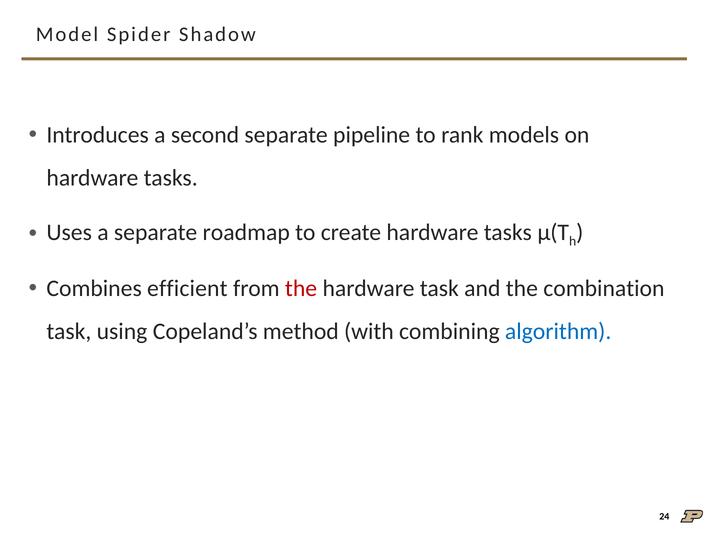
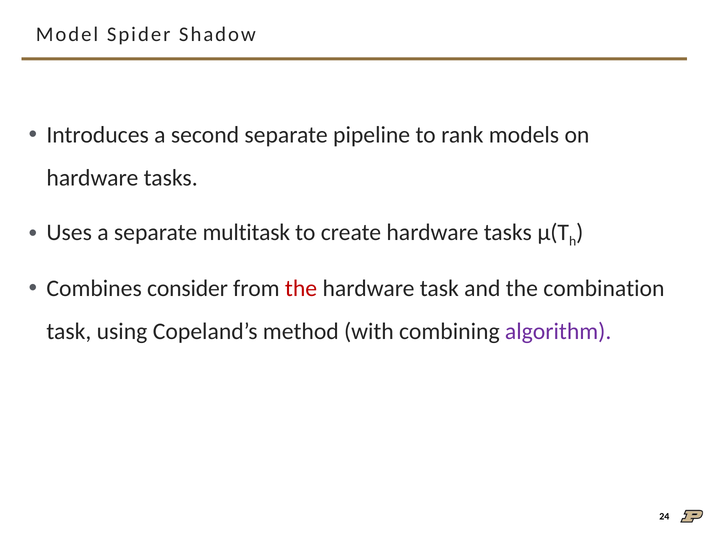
roadmap: roadmap -> multitask (246, 232)
efficient: efficient -> consider (188, 289)
algorithm colour: blue -> purple (558, 331)
